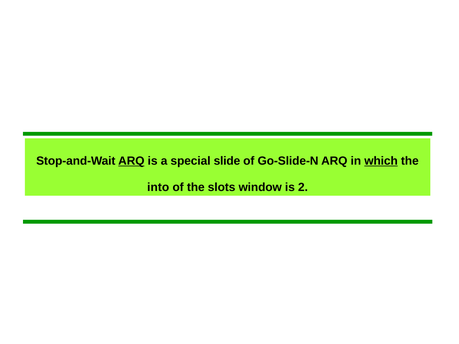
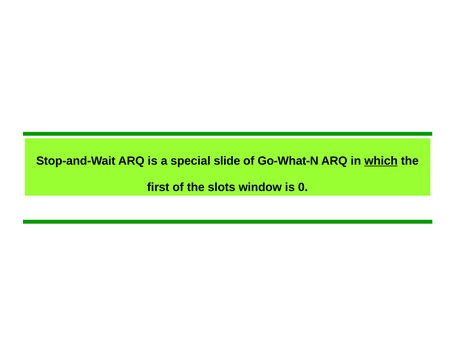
ARQ underline: present -> none (131, 161)
Go-Slide-N: Go-Slide-N -> Go-What-N (288, 161)
into: into -> first (158, 187)
2: 2 -> 0 (303, 187)
